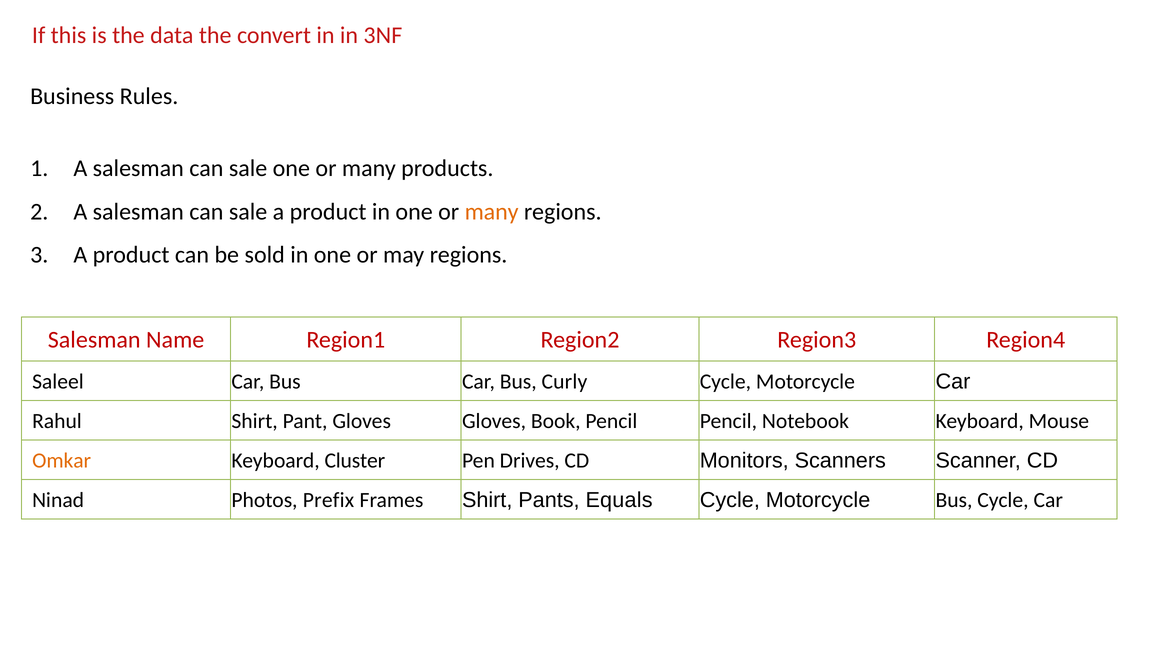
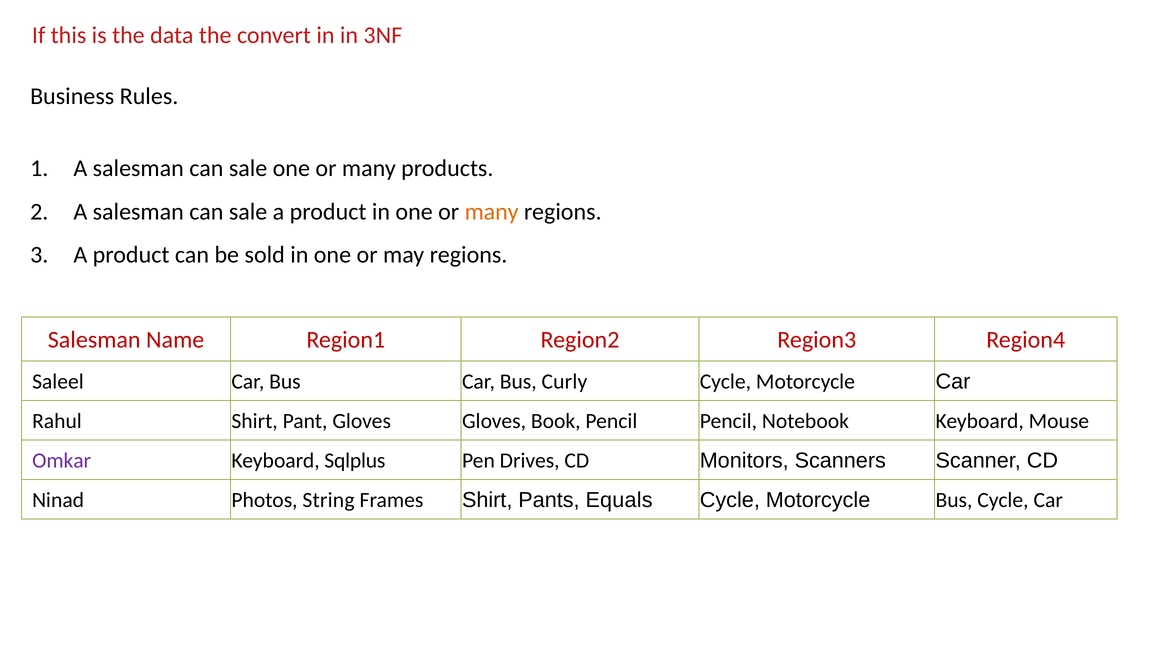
Omkar colour: orange -> purple (62, 460)
Cluster: Cluster -> Sqlplus (355, 460)
Prefix: Prefix -> String (329, 500)
